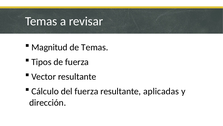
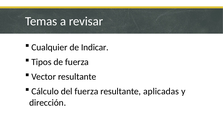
Magnitud: Magnitud -> Cualquier (49, 47)
de Temas: Temas -> Indicar (95, 47)
